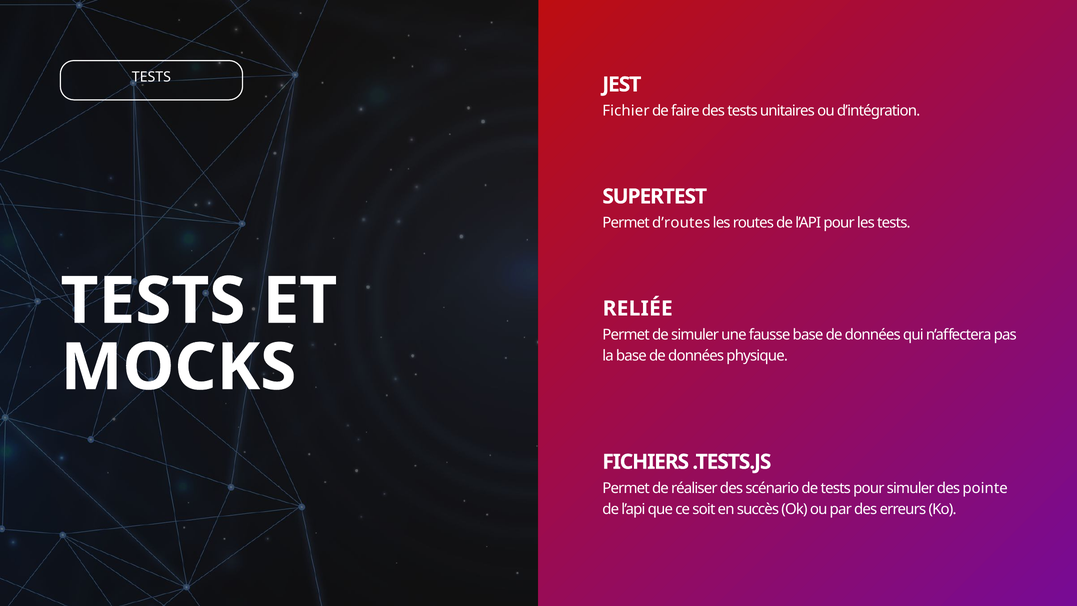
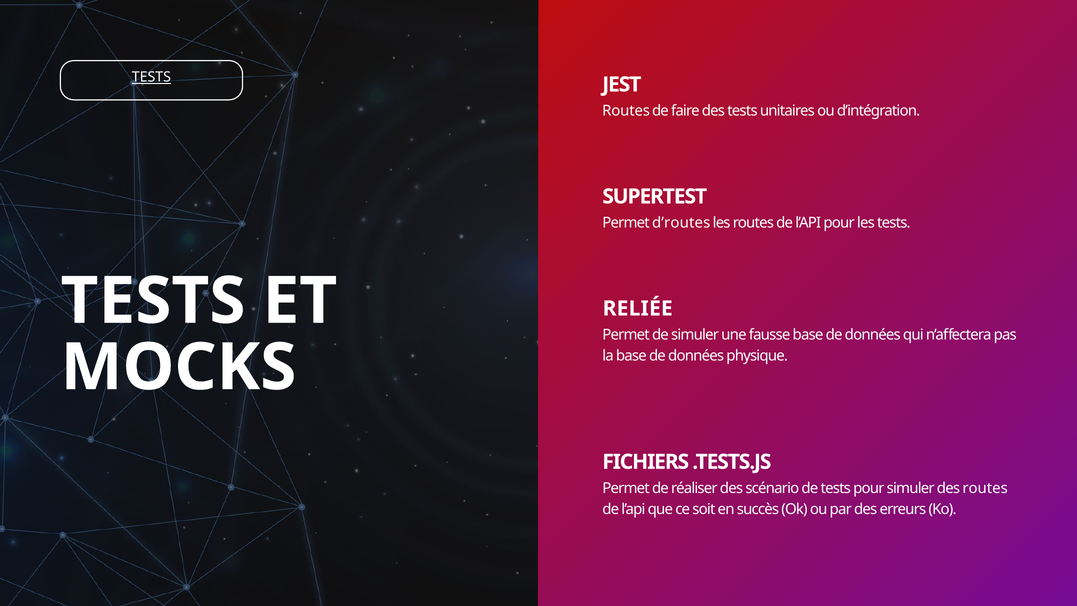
TESTS underline: none -> present (151, 77)
Fichier: Fichier -> Routes (626, 111)
des pointe: pointe -> routes (985, 488)
